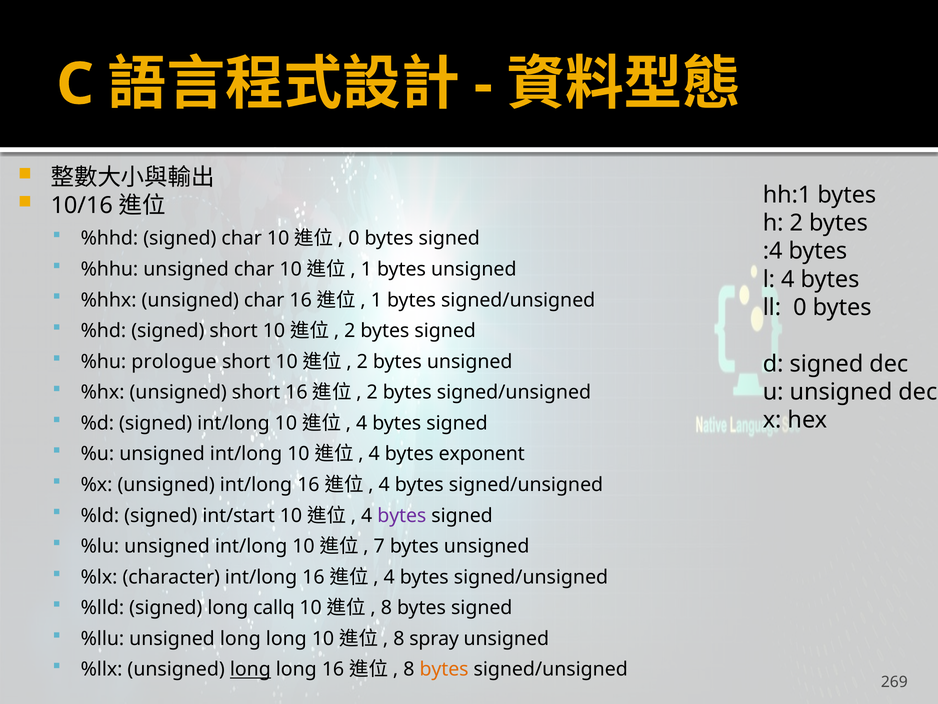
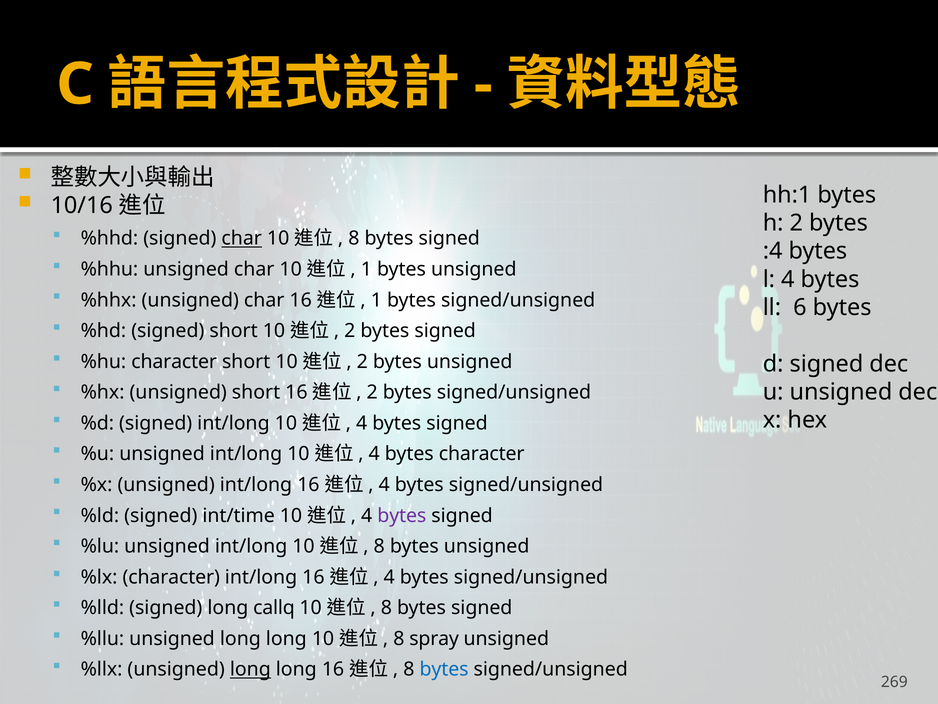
char underline: none -> present (242, 238)
0: 0 -> 8 (354, 238)
ll 0: 0 -> 6 (800, 307)
%hu prologue: prologue -> character (174, 361)
bytes exponent: exponent -> character (482, 454)
int/start: int/start -> int/time (239, 515)
7: 7 -> 8 (379, 546)
bytes colour: orange -> blue (444, 669)
